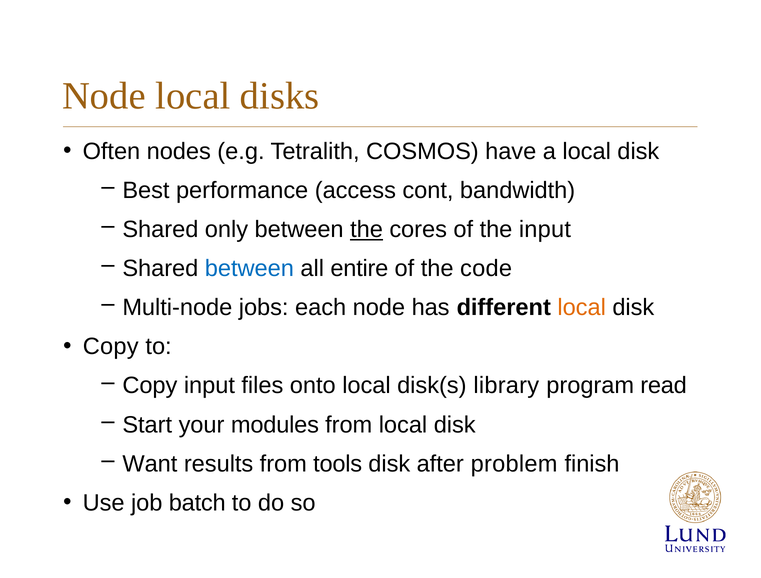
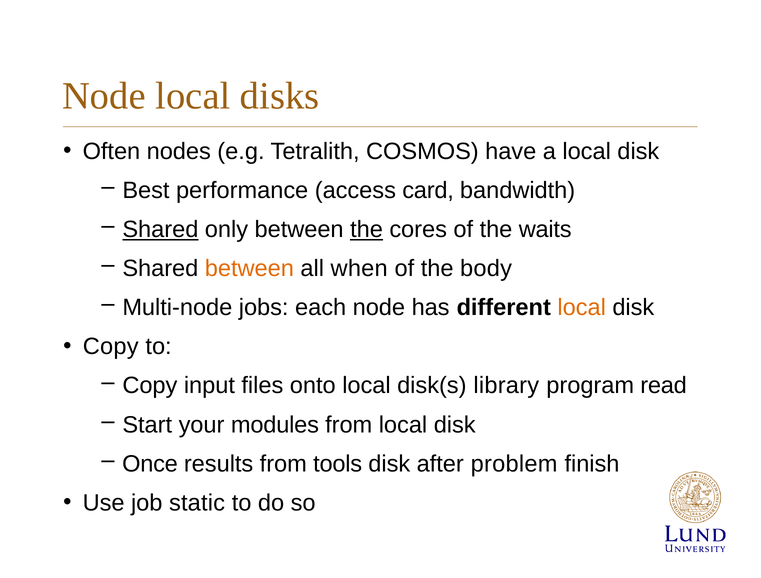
cont: cont -> card (428, 190)
Shared underline: none -> present (160, 230)
the input: input -> waits (545, 230)
between colour: blue -> orange (249, 269)
entire: entire -> when (359, 269)
code: code -> body (486, 269)
Want: Want -> Once (150, 464)
batch: batch -> static (197, 503)
